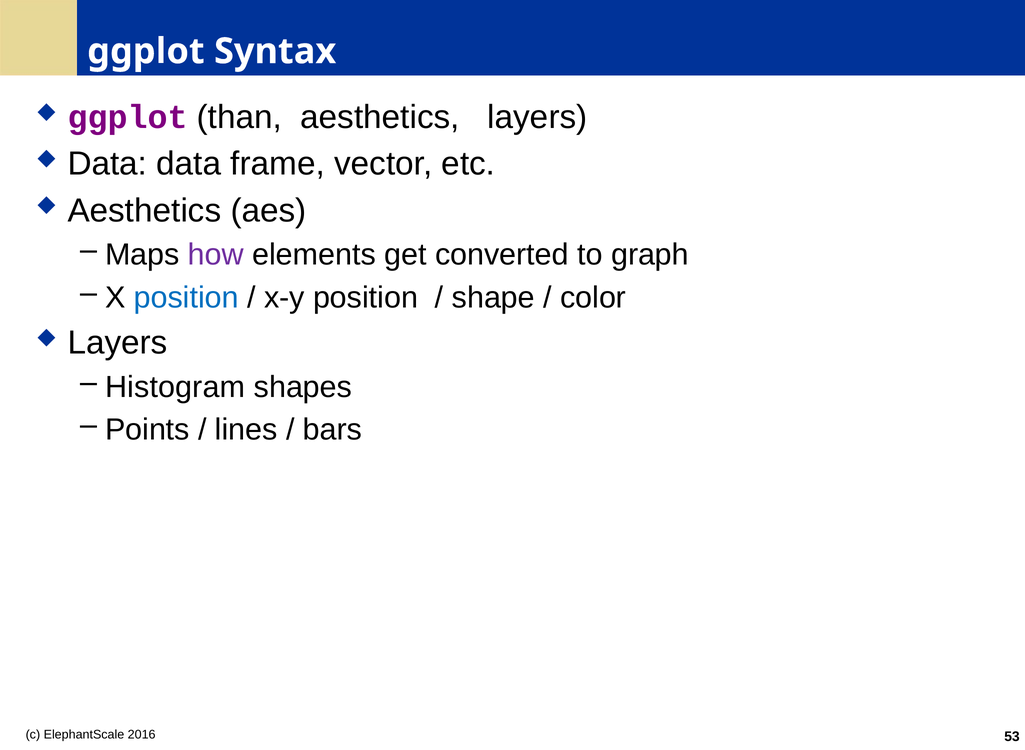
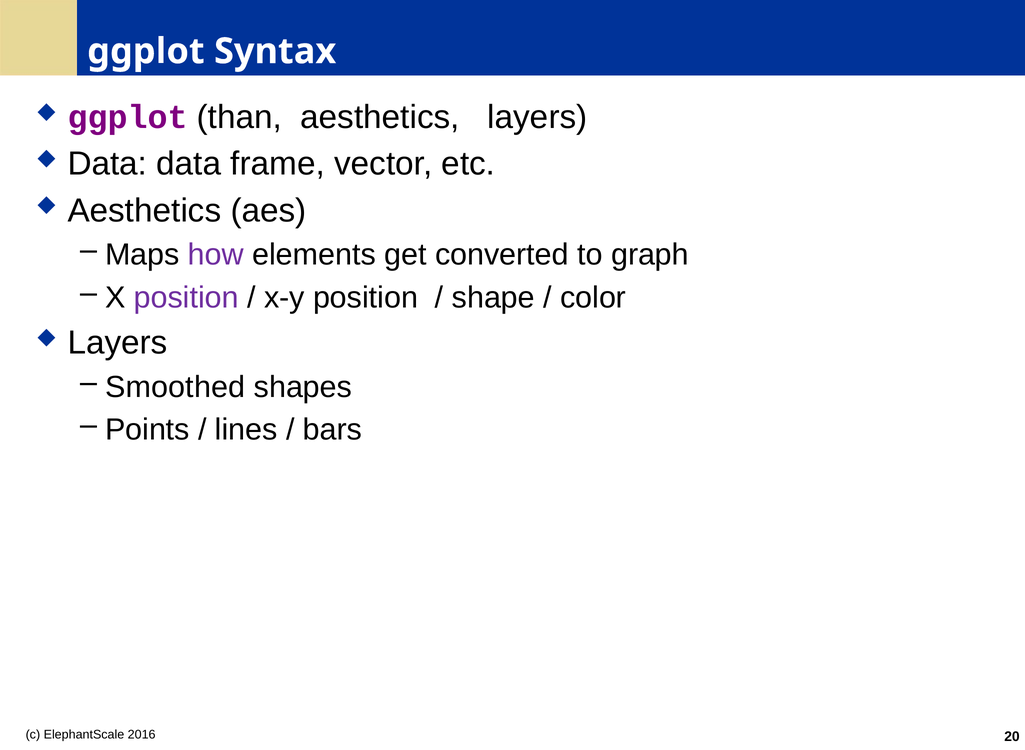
position colour: blue -> purple (186, 298)
Histogram: Histogram -> Smoothed (175, 387)
53: 53 -> 20 (1012, 737)
